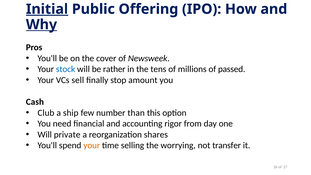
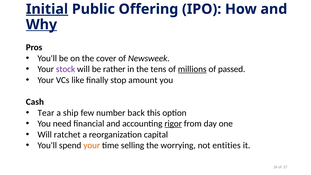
stock colour: blue -> purple (66, 69)
millions underline: none -> present (192, 69)
sell: sell -> like (78, 80)
Club: Club -> Tear (46, 113)
than: than -> back (136, 113)
rigor underline: none -> present (173, 124)
private: private -> ratchet (67, 135)
shares: shares -> capital (156, 135)
transfer: transfer -> entities (227, 145)
